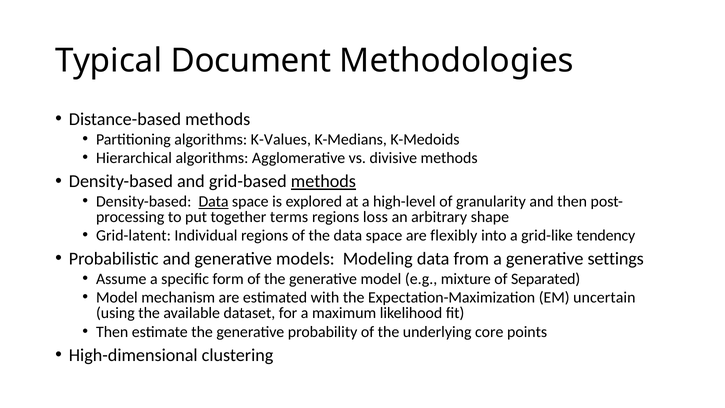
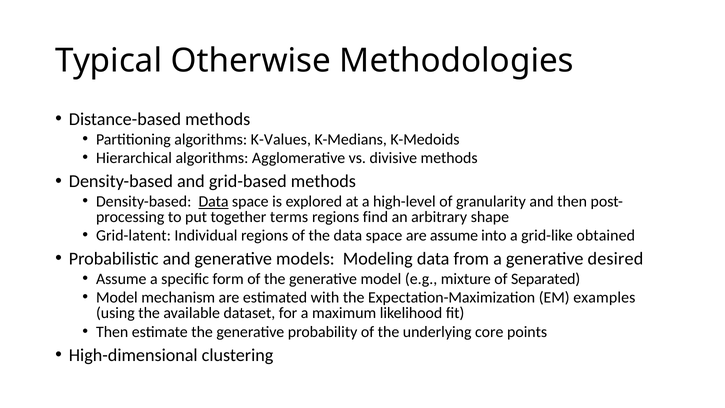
Document: Document -> Otherwise (251, 61)
methods underline: present -> none (323, 181)
loss: loss -> find (375, 217)
are flexibly: flexibly -> assume (454, 236)
tendency: tendency -> obtained (606, 236)
settings: settings -> desired (615, 259)
uncertain: uncertain -> examples (604, 298)
